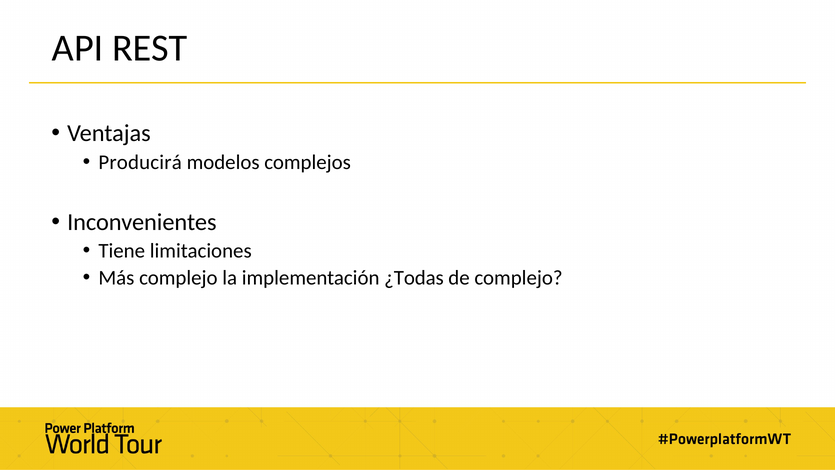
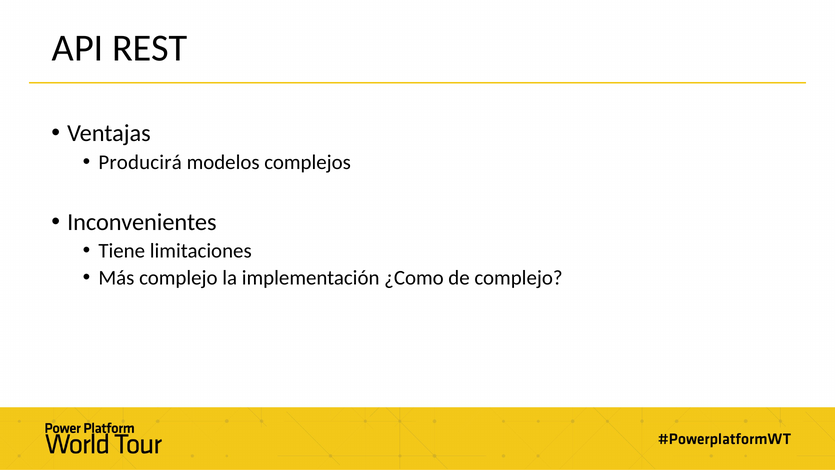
¿Todas: ¿Todas -> ¿Como (414, 278)
